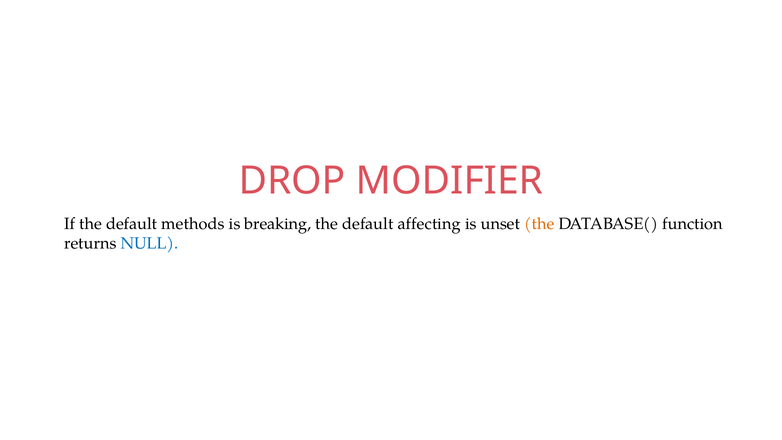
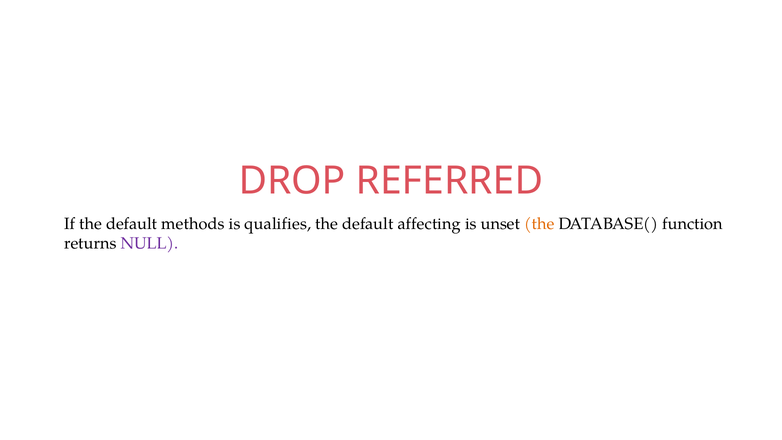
MODIFIER: MODIFIER -> REFERRED (449, 181)
breaking: breaking -> qualifies (278, 224)
NULL colour: blue -> purple (150, 244)
